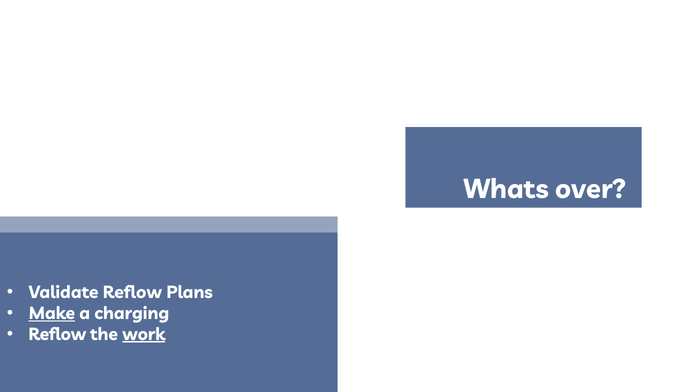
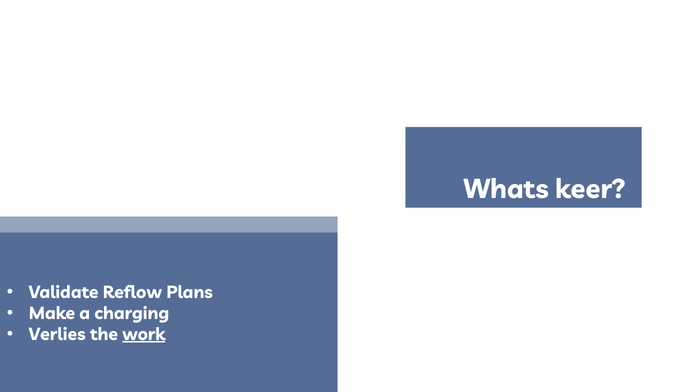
over: over -> keer (591, 189)
Make underline: present -> none (52, 313)
Reflow: Reflow -> Verlies (57, 334)
